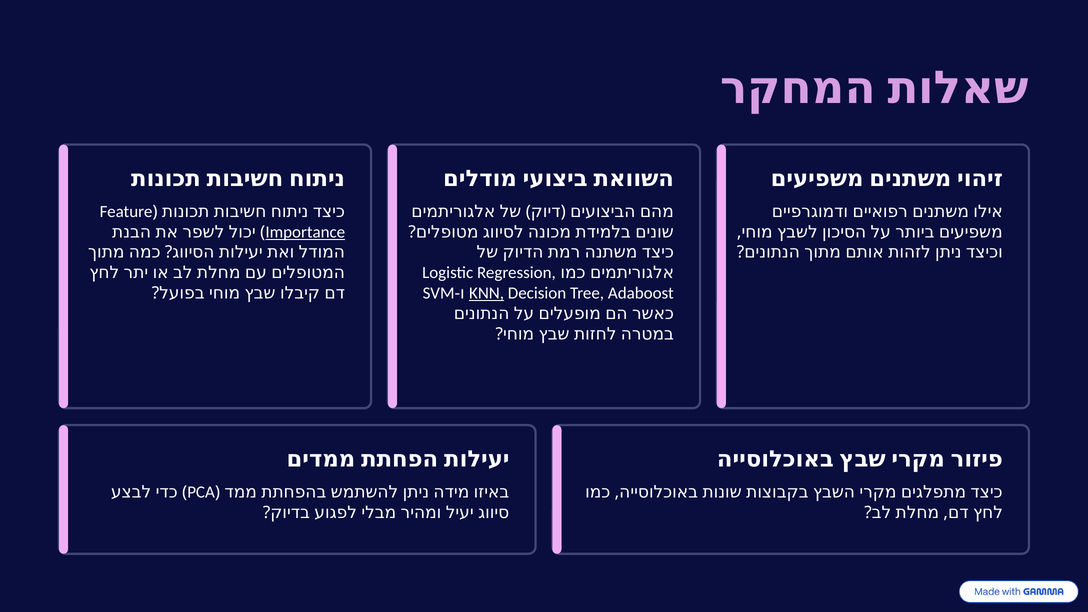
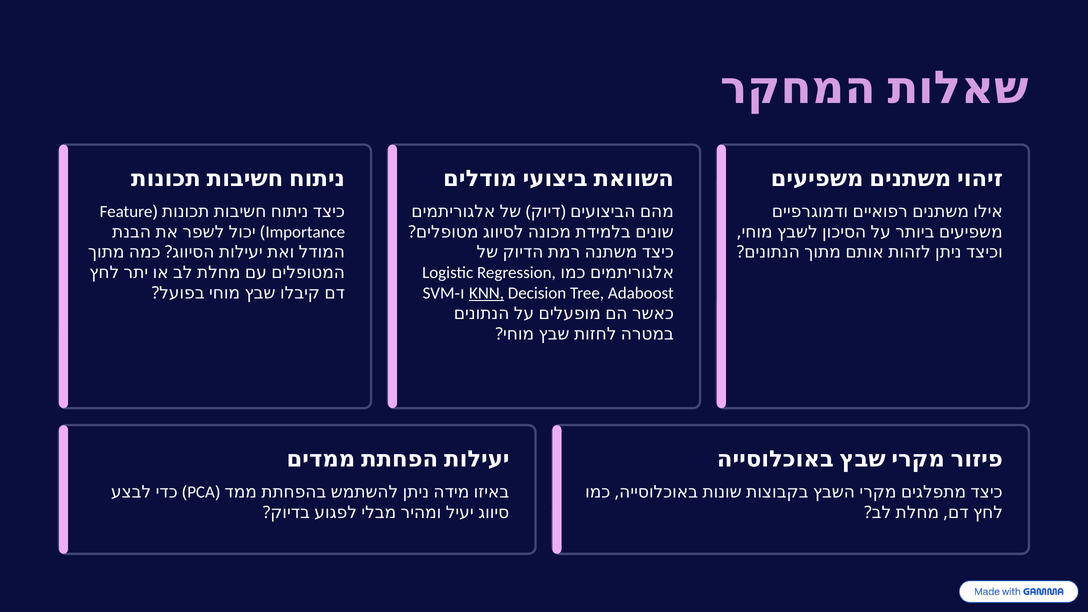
Importance underline: present -> none (305, 232)
